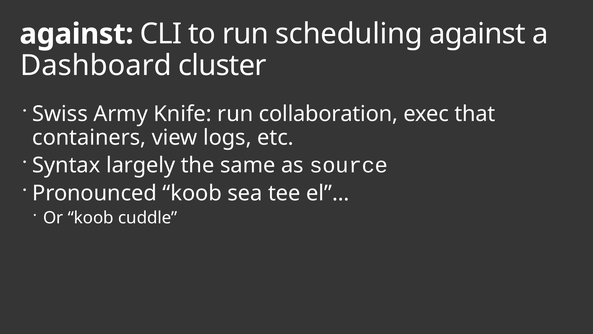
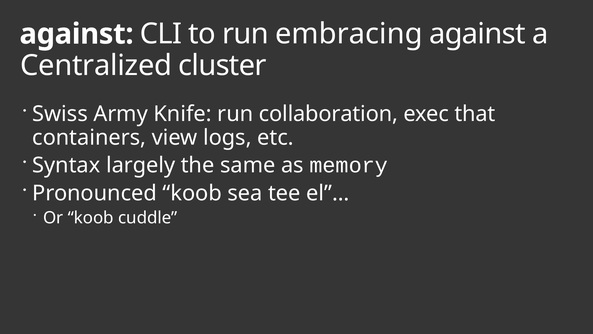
scheduling: scheduling -> embracing (349, 34)
Dashboard: Dashboard -> Centralized (96, 65)
source: source -> memory (349, 165)
